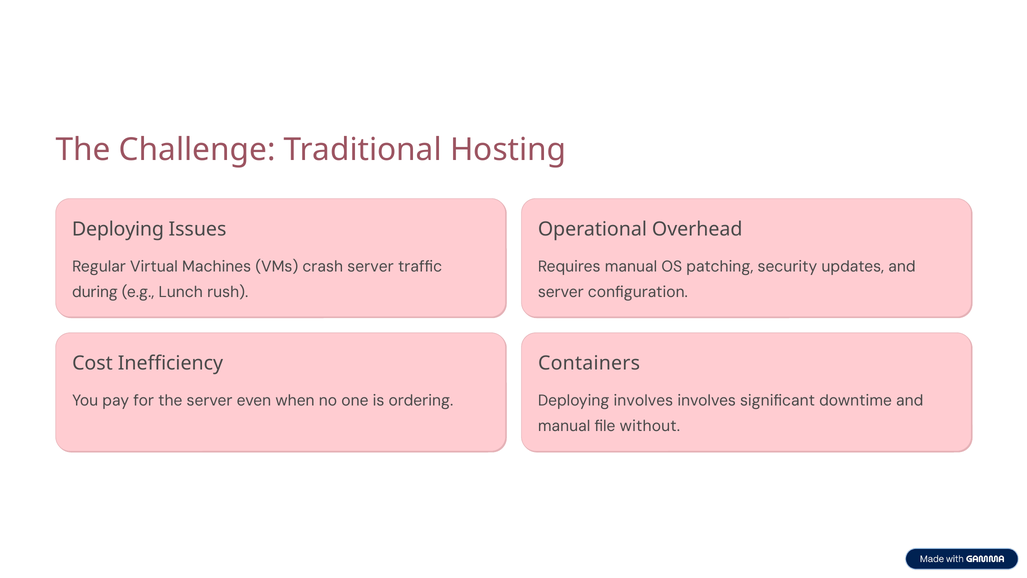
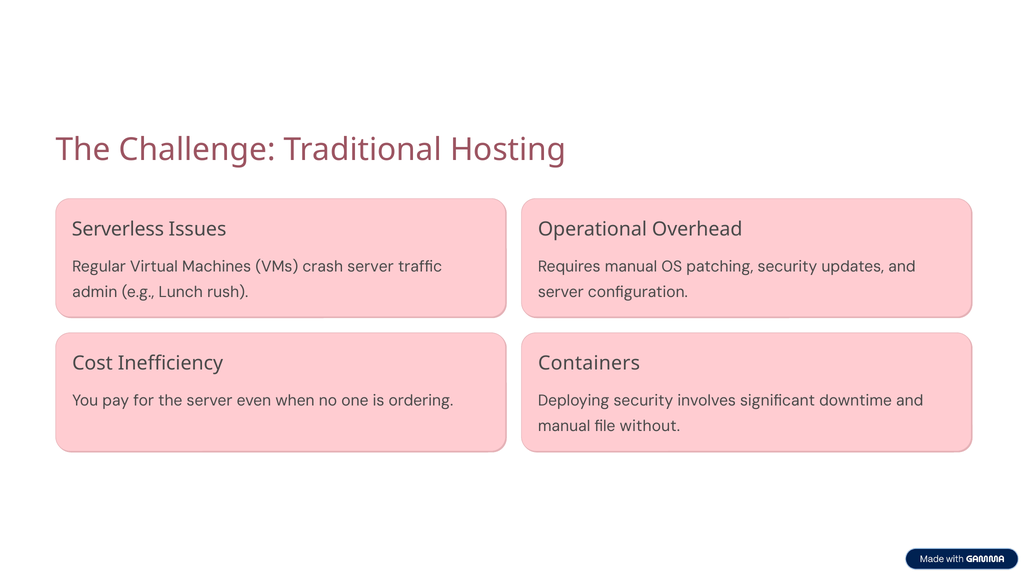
Deploying: Deploying -> Serverless (118, 229)
during: during -> admin (95, 292)
Deploying involves: involves -> security (643, 401)
